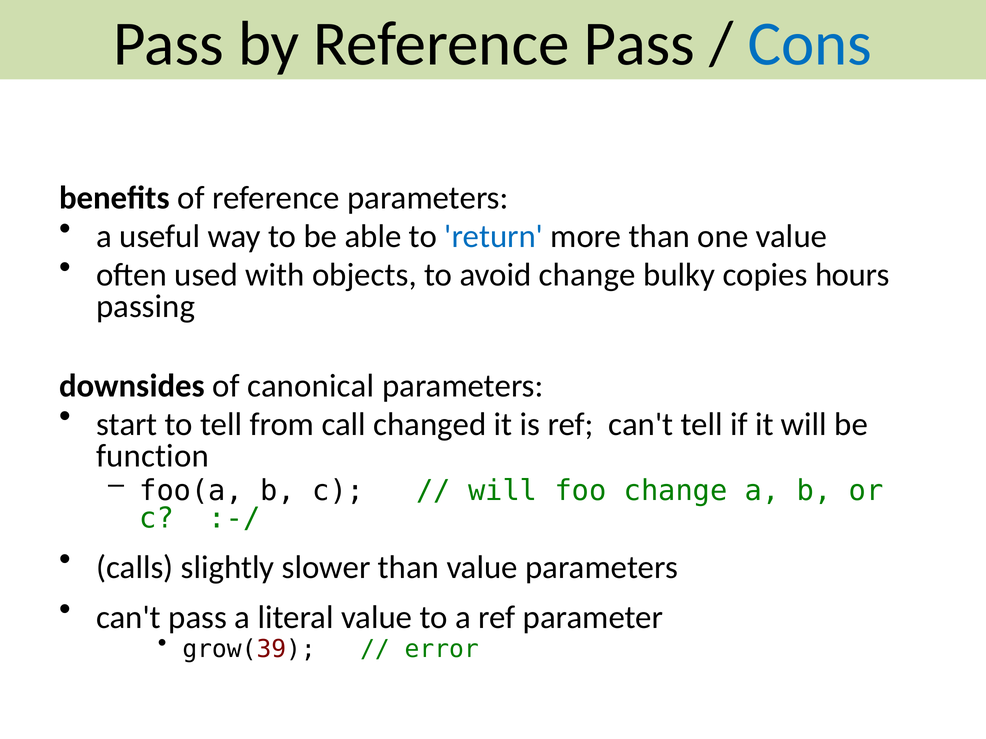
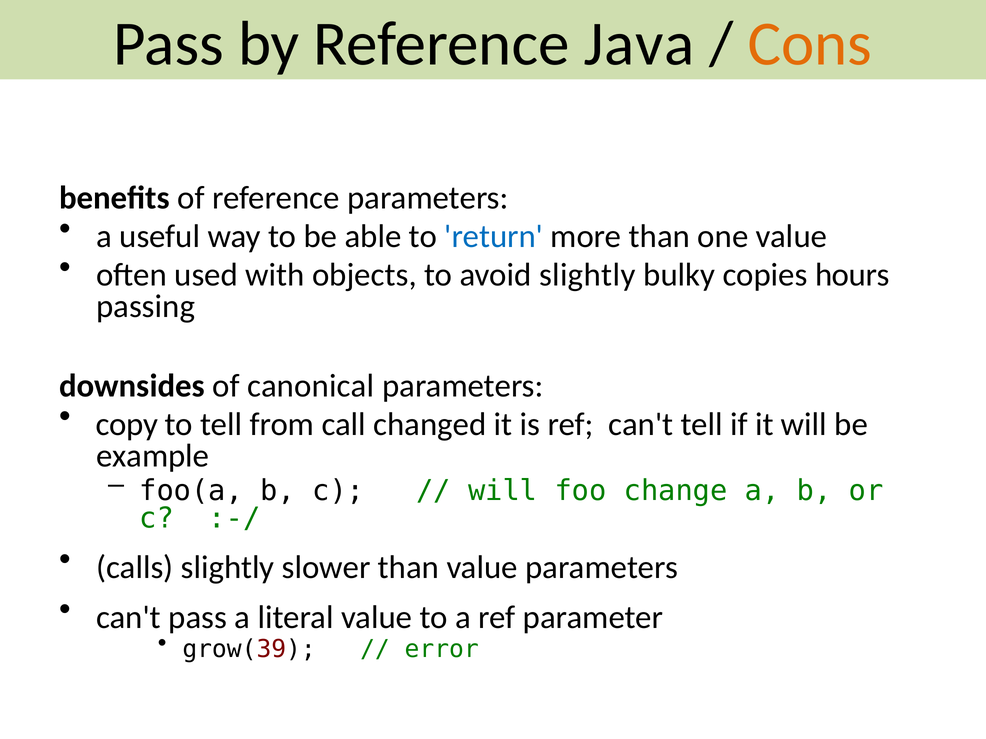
Reference Pass: Pass -> Java (639, 44)
Cons colour: blue -> orange (810, 44)
avoid change: change -> slightly (587, 275)
start: start -> copy (127, 425)
function: function -> example (153, 456)
